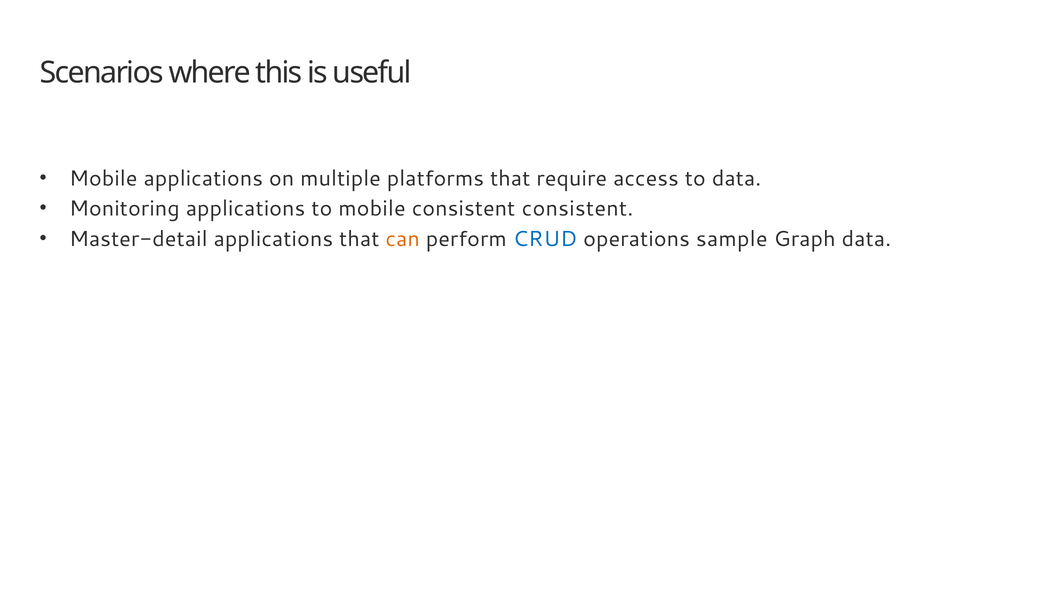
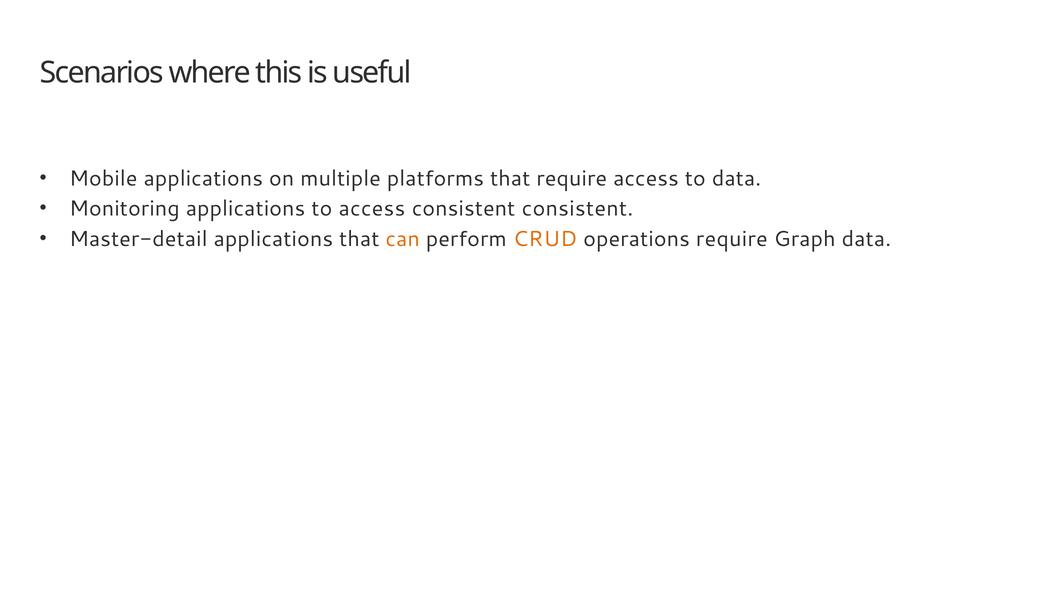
to mobile: mobile -> access (372, 209)
CRUD colour: blue -> orange (545, 239)
operations sample: sample -> require (732, 239)
